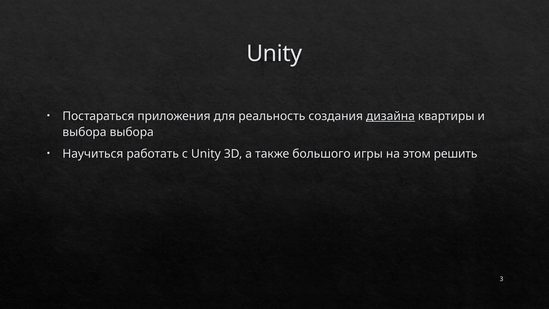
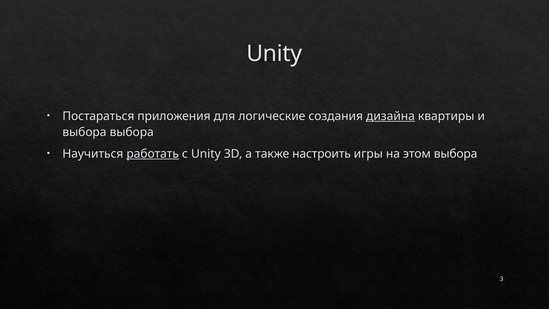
реальность: реальность -> логические (272, 116)
работать underline: none -> present (153, 154)
большого: большого -> настроить (322, 154)
этом решить: решить -> выбора (456, 154)
